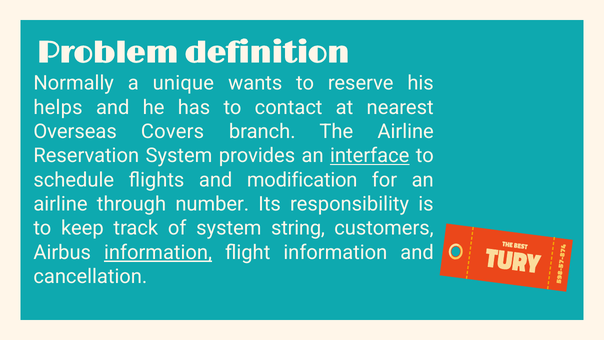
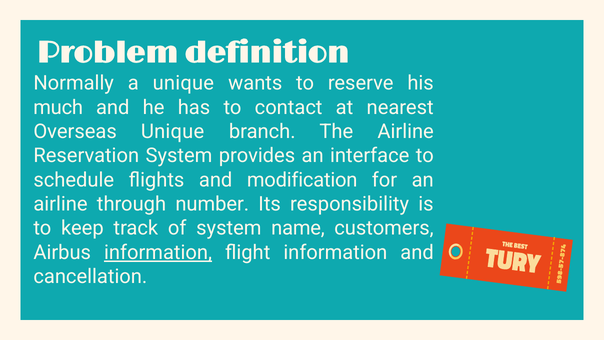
helps: helps -> much (58, 107)
Overseas Covers: Covers -> Unique (173, 132)
interface underline: present -> none (370, 156)
string: string -> name (298, 228)
